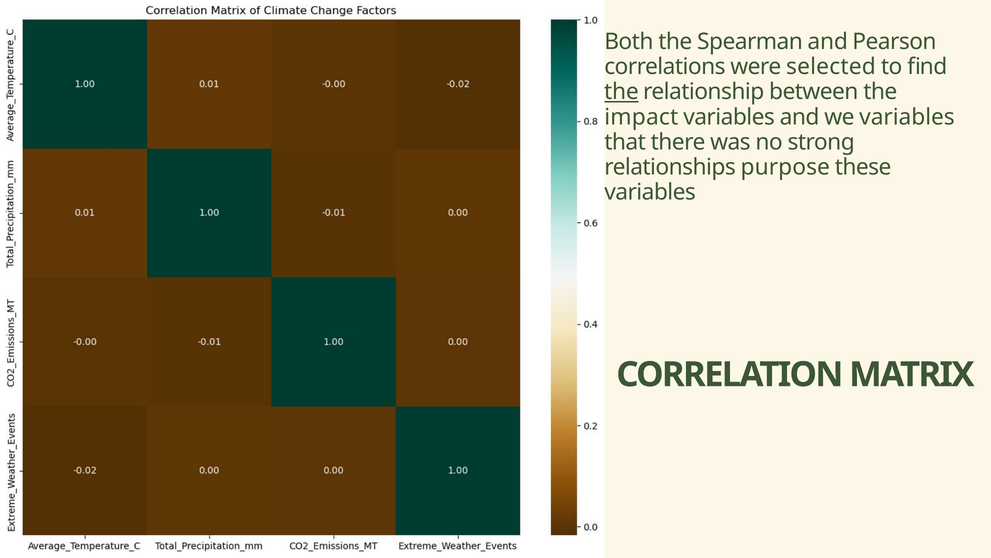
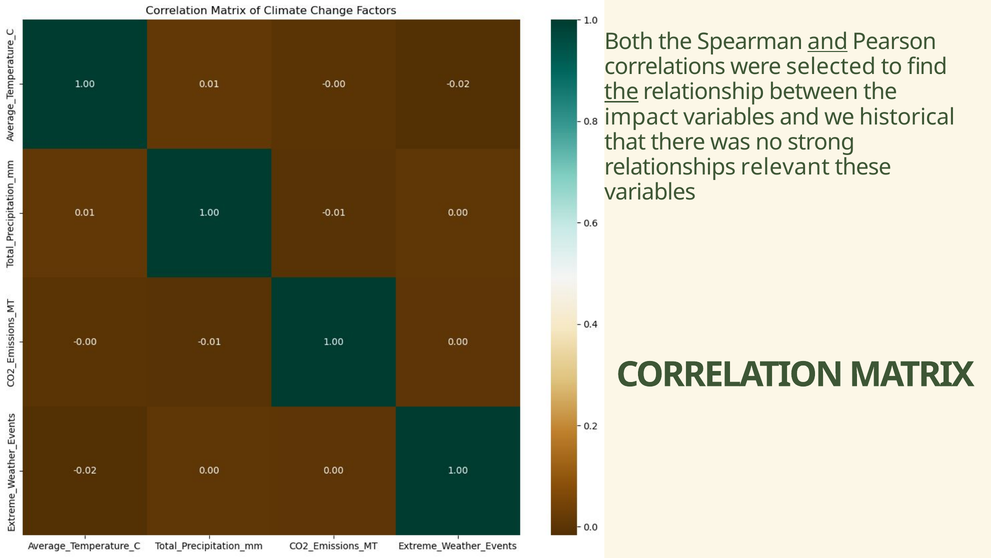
and underline: none -> present (828, 42)
we variables: variables -> historical (907, 117)
purpose: purpose -> relevant (785, 167)
